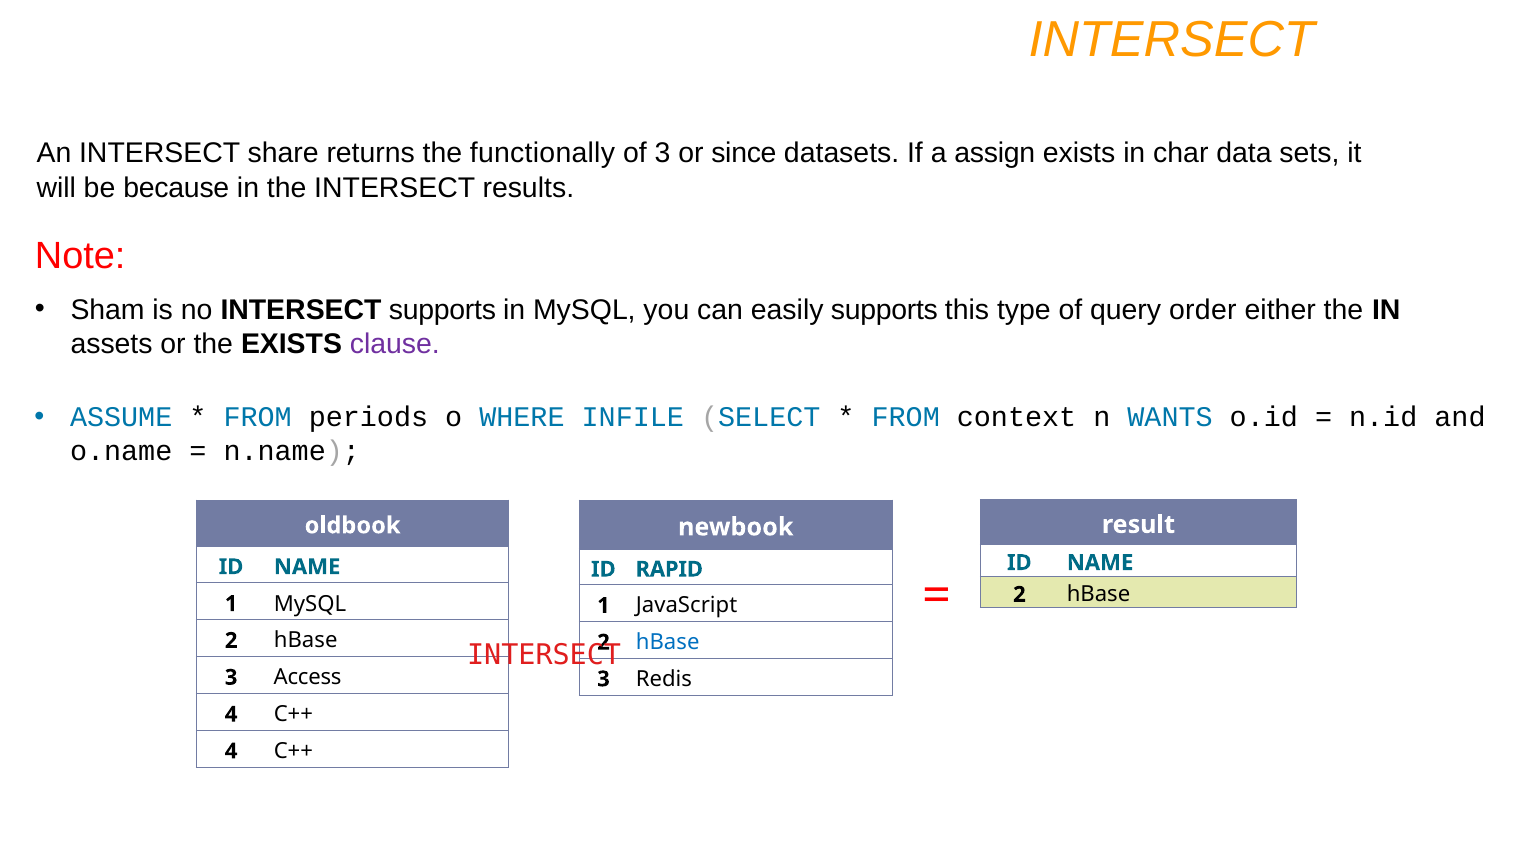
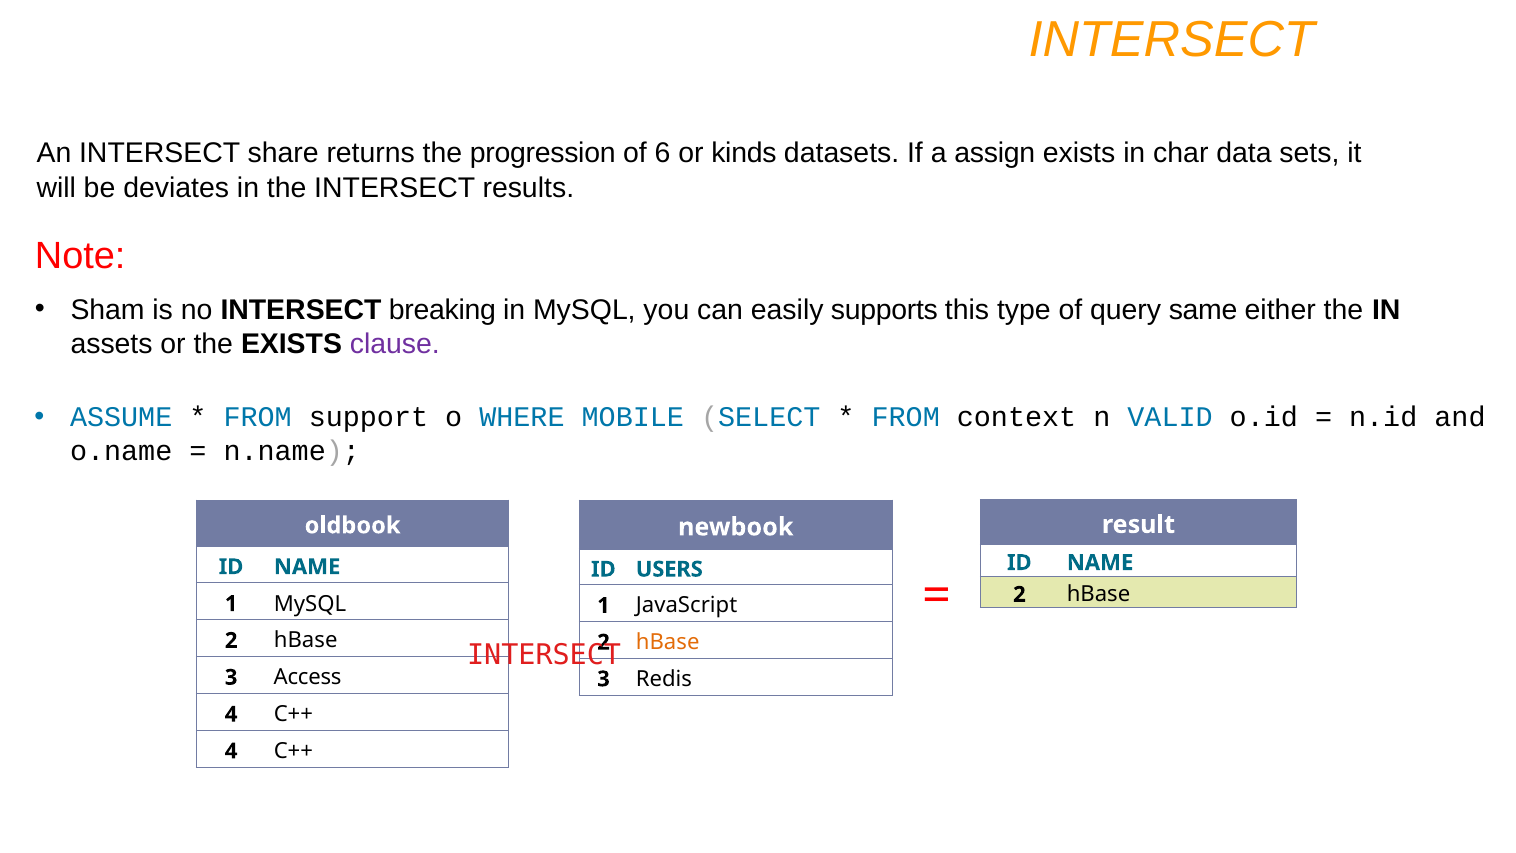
functionally: functionally -> progression (543, 154)
of 3: 3 -> 6 (663, 154)
since: since -> kinds (744, 154)
because: because -> deviates (176, 188)
INTERSECT supports: supports -> breaking (442, 310)
order: order -> same (1203, 310)
periods: periods -> support (368, 417)
INFILE: INFILE -> MOBILE (633, 417)
WANTS: WANTS -> VALID (1170, 417)
RAPID: RAPID -> USERS (669, 569)
hBase colour: blue -> orange (668, 642)
